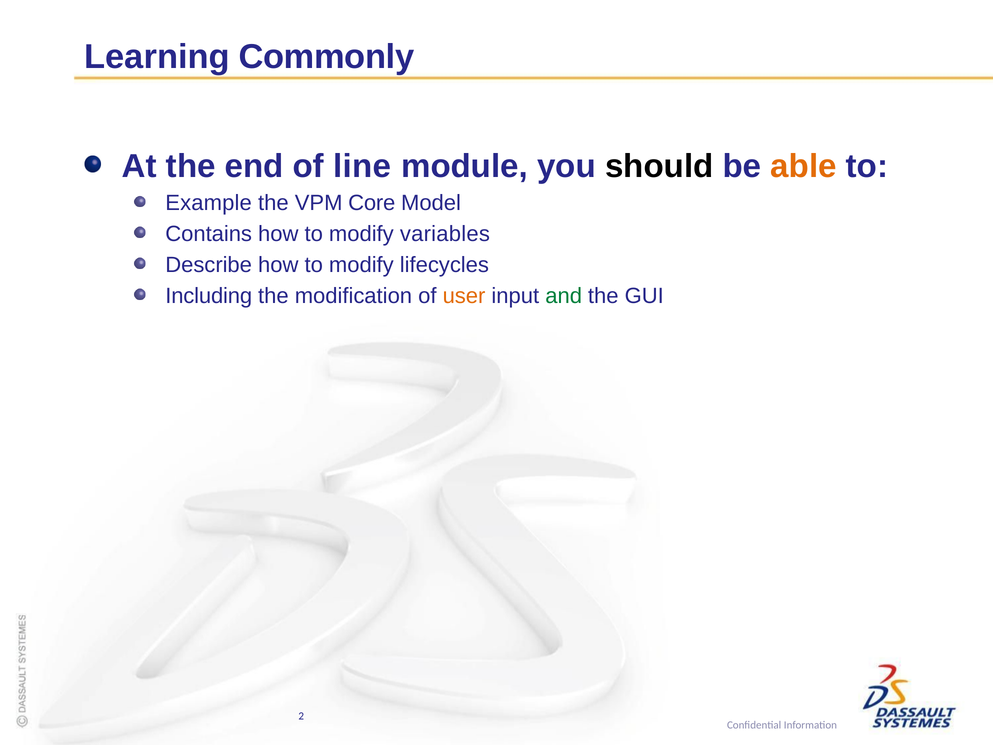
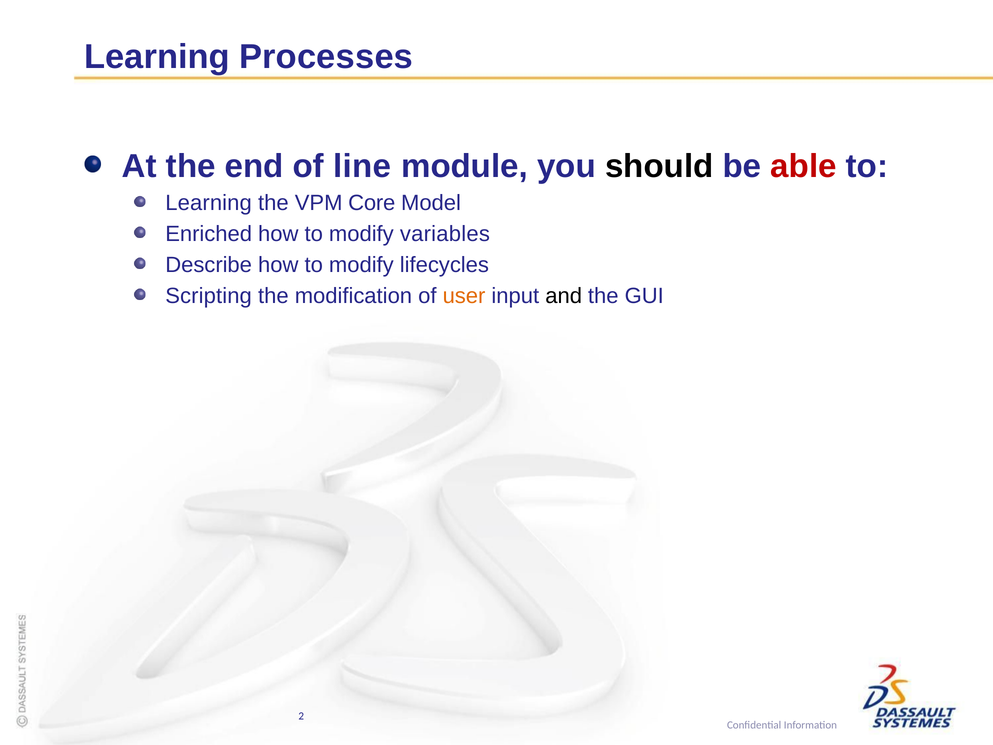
Commonly: Commonly -> Processes (326, 57)
able colour: orange -> red (804, 166)
Example: Example -> Learning (209, 203)
Contains: Contains -> Enriched (209, 234)
Including: Including -> Scripting (209, 296)
and colour: green -> black (564, 296)
